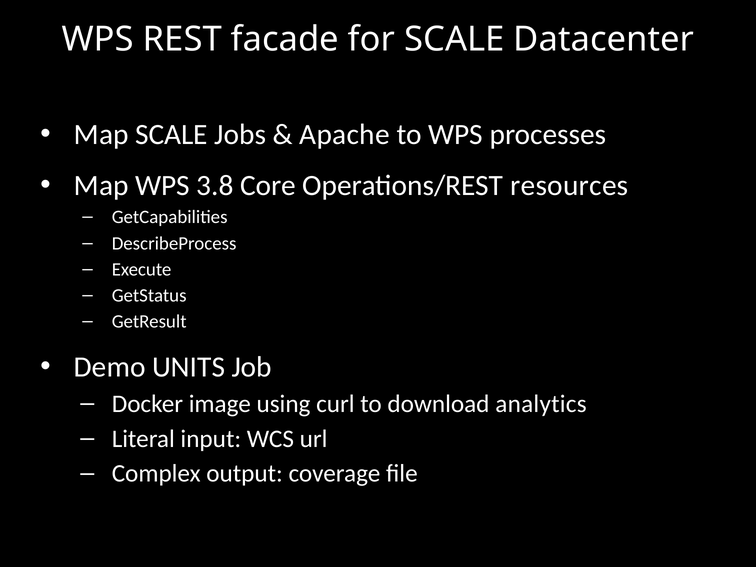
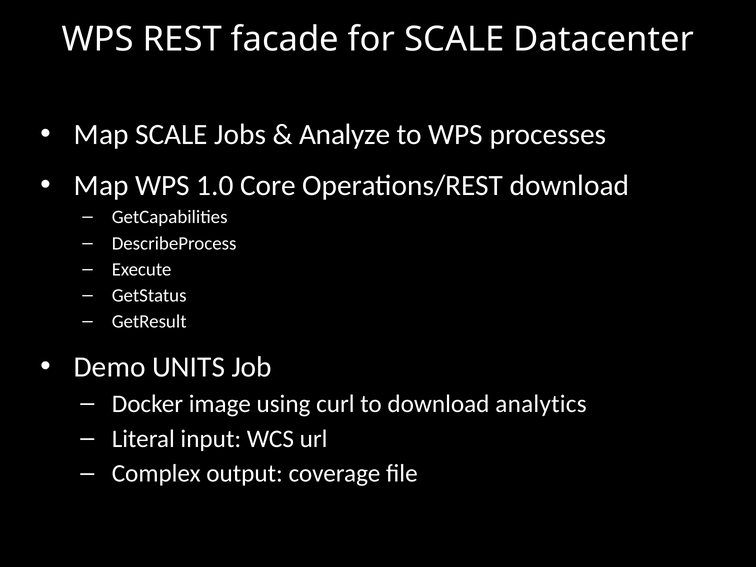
Apache: Apache -> Analyze (345, 135)
3.8: 3.8 -> 1.0 (215, 186)
Operations/REST resources: resources -> download (569, 186)
